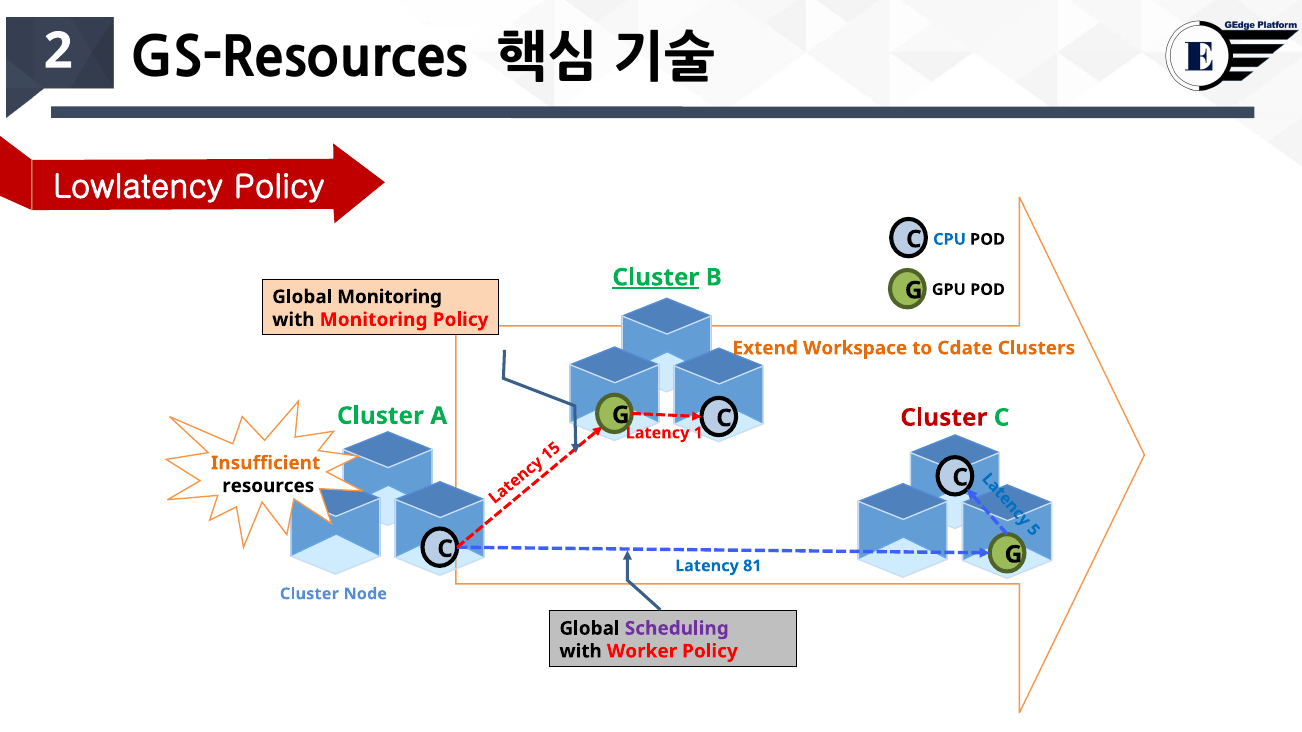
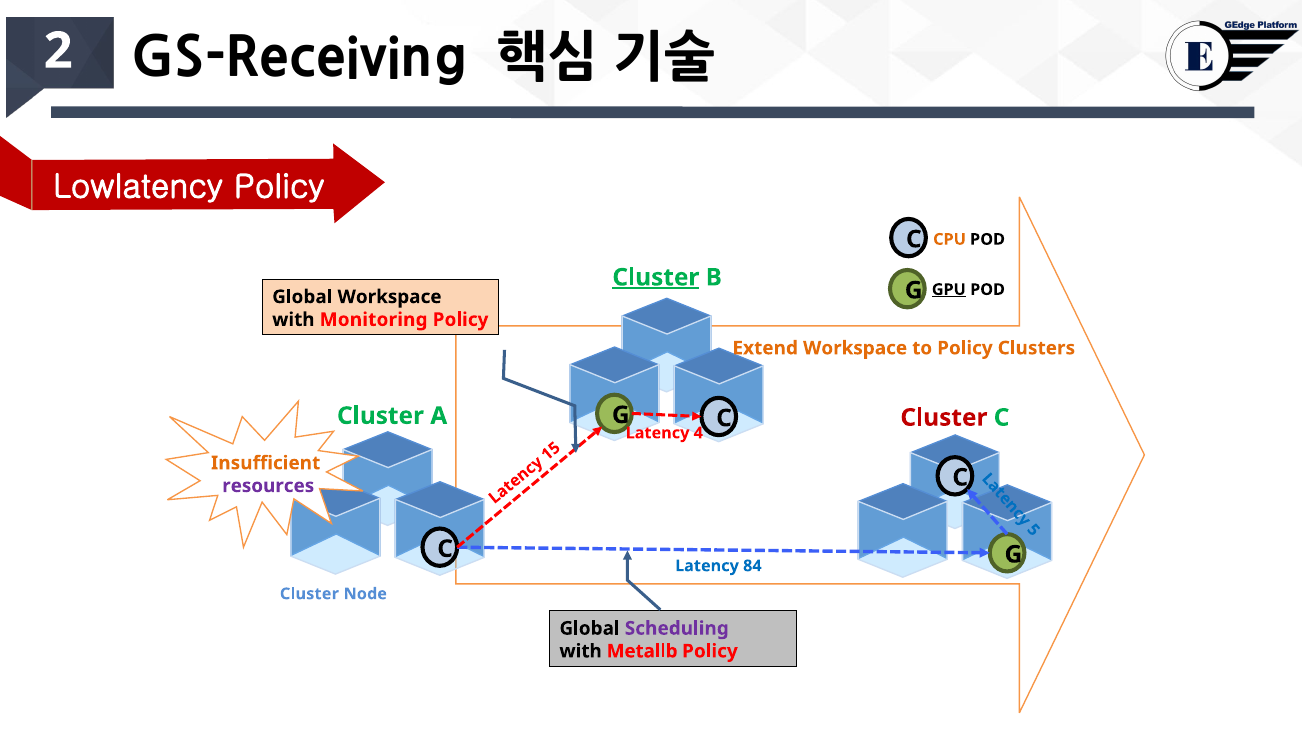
GS-Resources: GS-Resources -> GS-Receiving (299, 58)
CPU colour: blue -> orange (950, 239)
GPU underline: none -> present (949, 290)
Global Monitoring: Monitoring -> Workspace (390, 297)
to Cdate: Cdate -> Policy (965, 348)
Latency 1: 1 -> 4 (698, 433)
resources colour: black -> purple (268, 486)
81: 81 -> 84 (752, 566)
Worker: Worker -> Metallb (642, 652)
